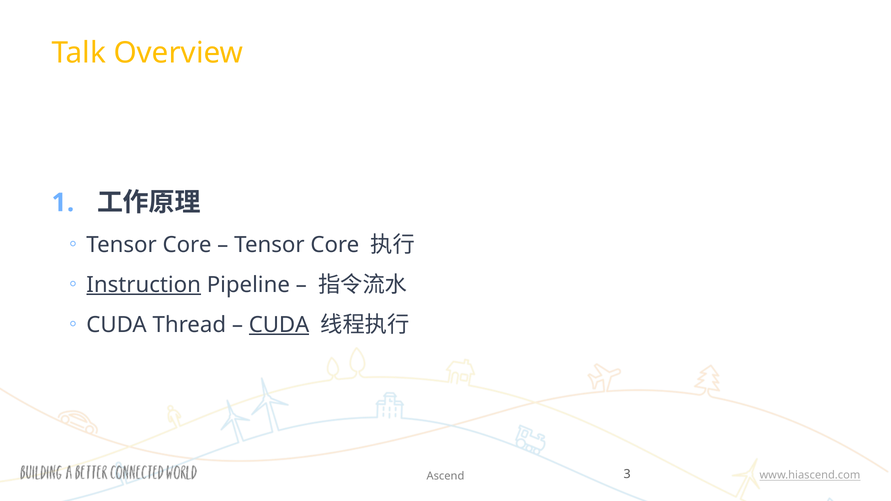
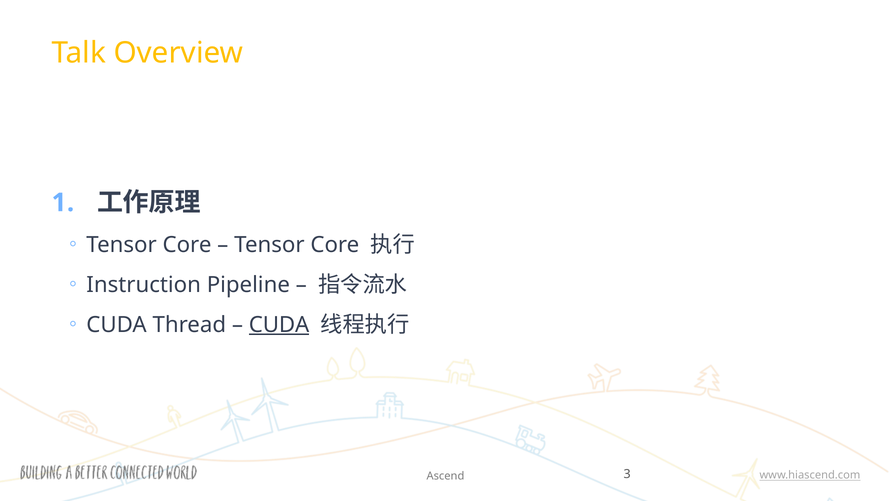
Instruction underline: present -> none (144, 285)
